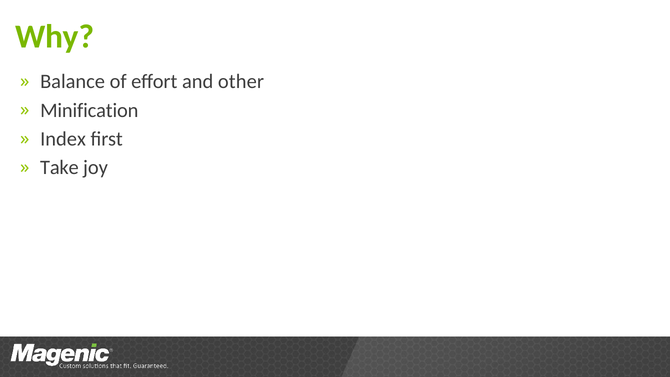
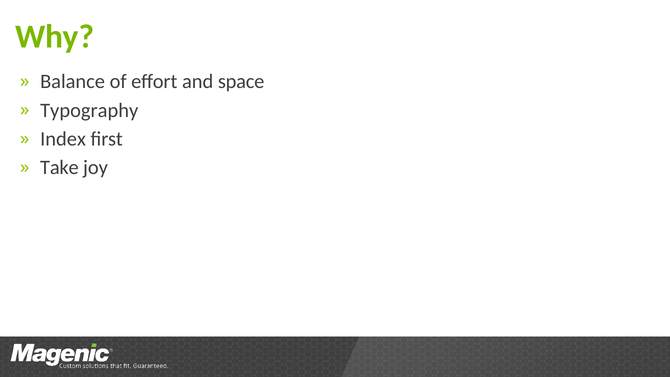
other: other -> space (241, 82)
Minification: Minification -> Typography (89, 110)
